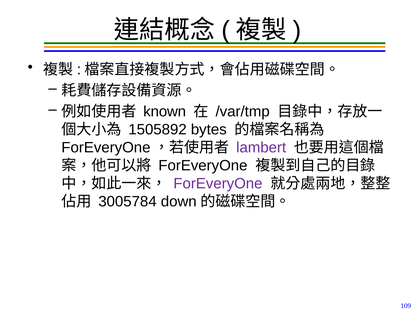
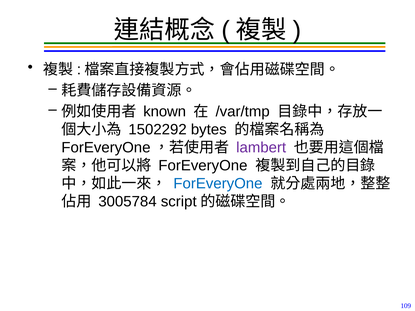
1505892: 1505892 -> 1502292 (158, 130)
ForEveryOne colour: purple -> blue (218, 184)
down: down -> script (179, 202)
